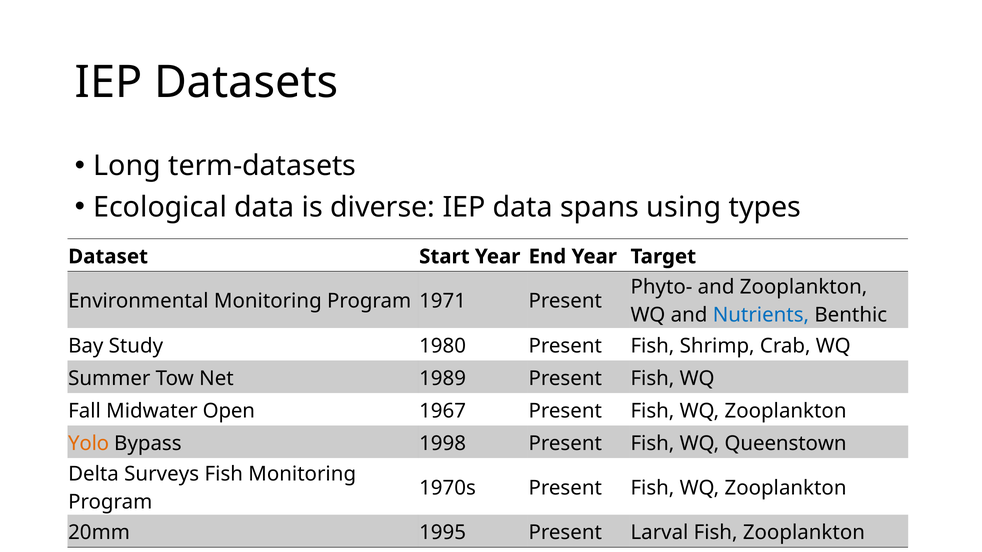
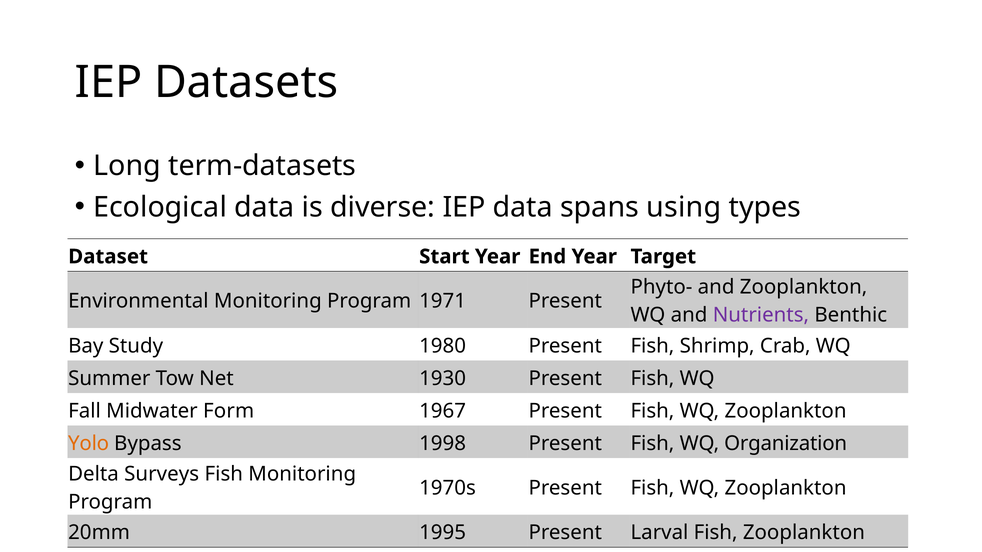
Nutrients colour: blue -> purple (761, 315)
1989: 1989 -> 1930 (443, 379)
Open: Open -> Form (229, 411)
Queenstown: Queenstown -> Organization (786, 444)
